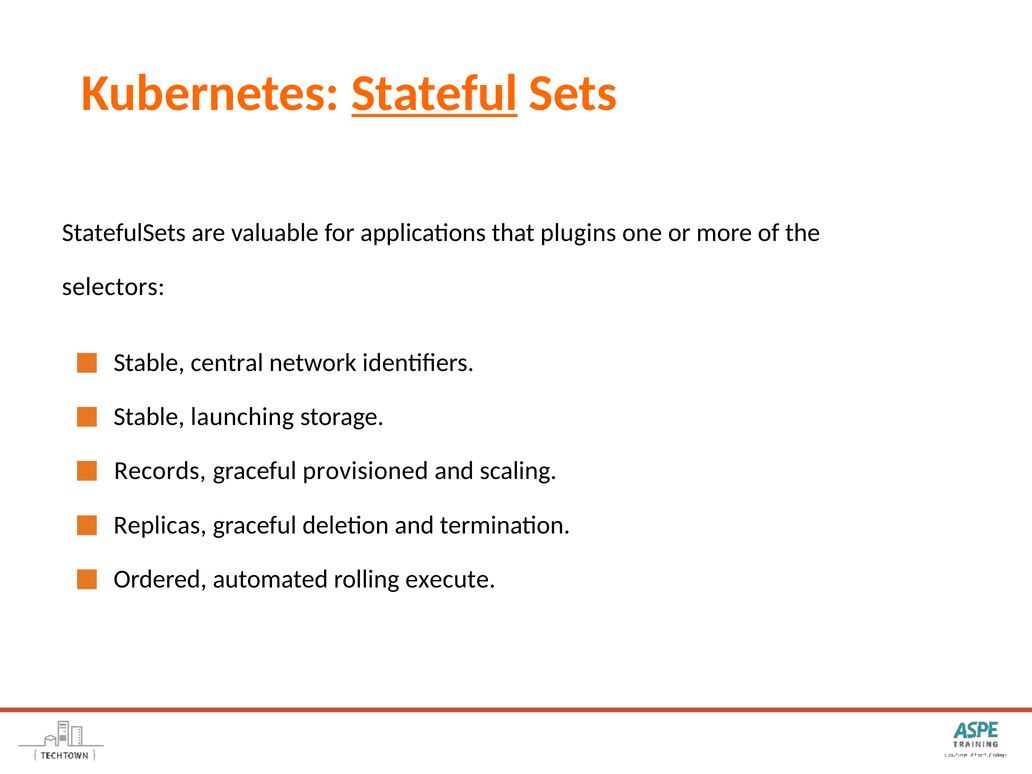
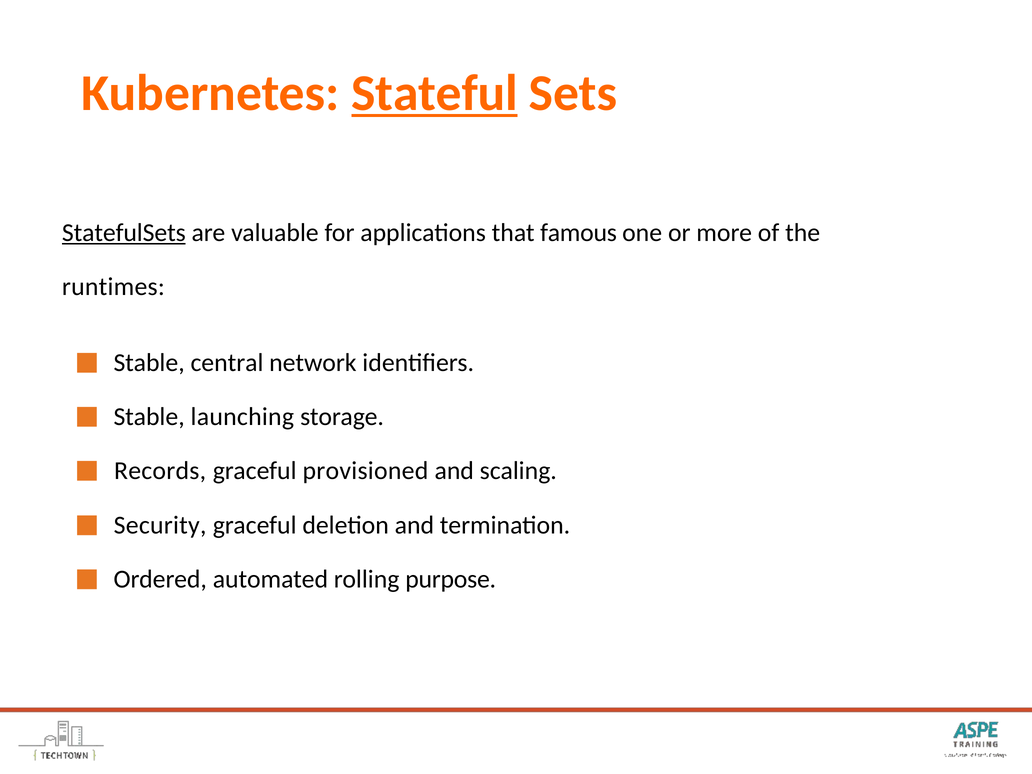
StatefulSets underline: none -> present (124, 233)
plugins: plugins -> famous (579, 233)
selectors: selectors -> runtimes (113, 287)
Replicas: Replicas -> Security (160, 525)
execute: execute -> purpose (451, 579)
